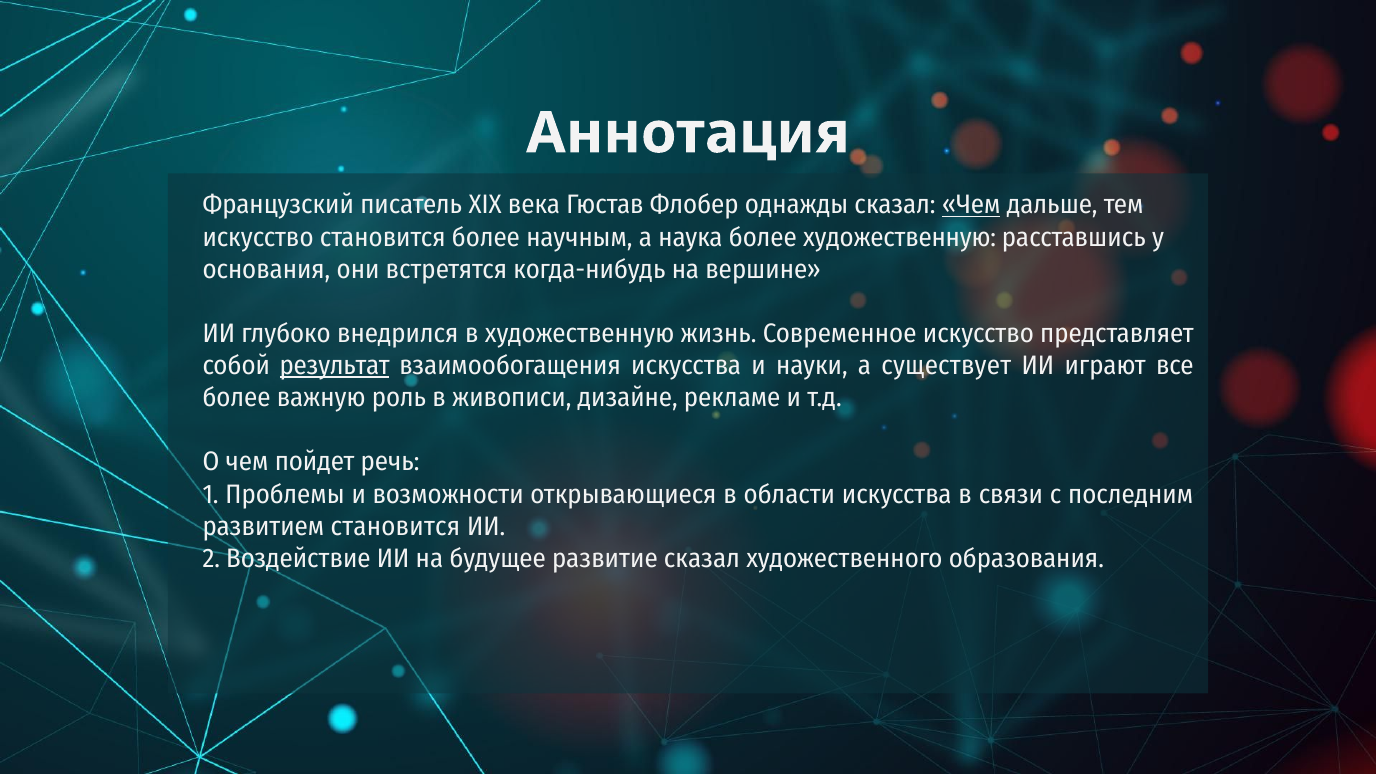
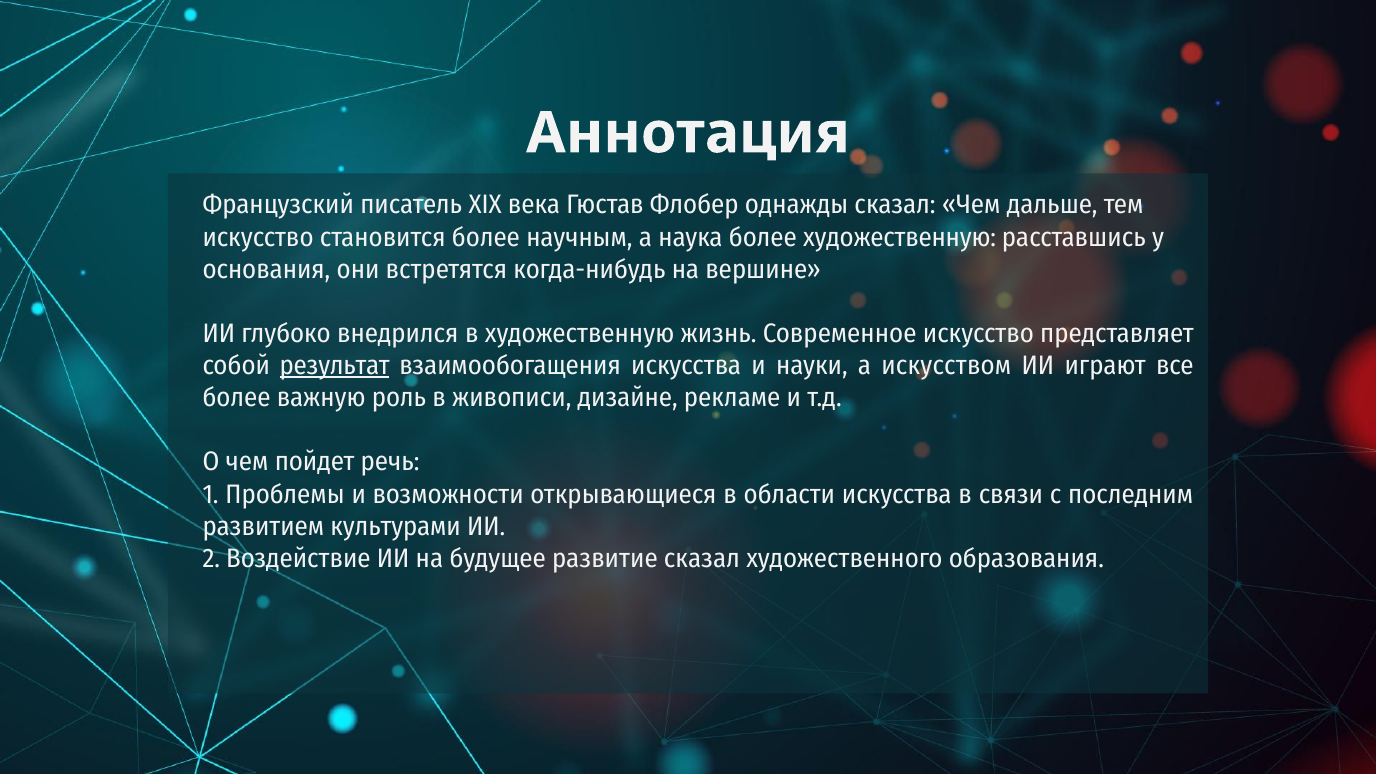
Чем underline: present -> none (971, 205)
существует: существует -> искусством (946, 366)
развитием становится: становится -> культурами (396, 526)
